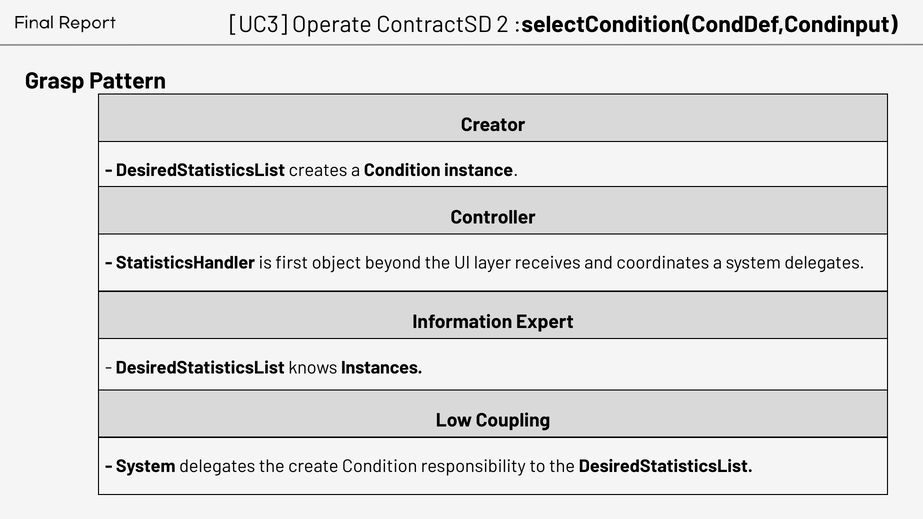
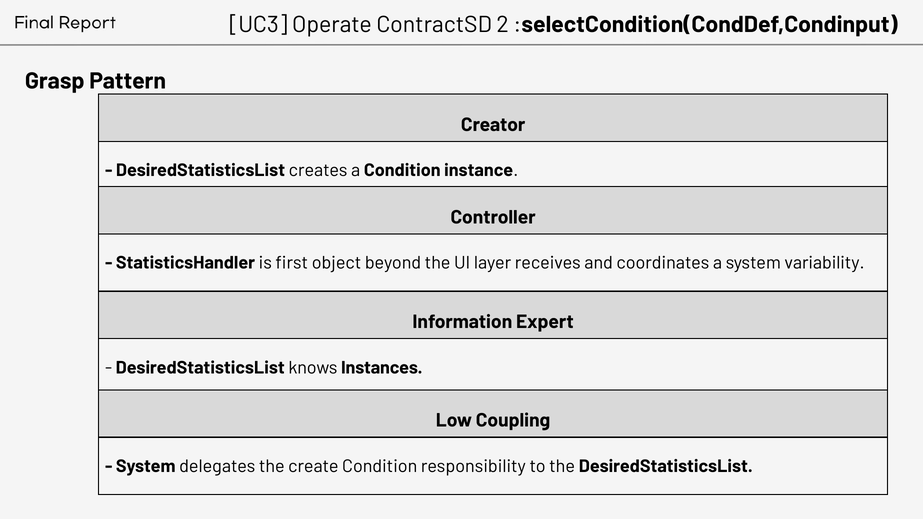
a system delegates: delegates -> variability (824, 263)
